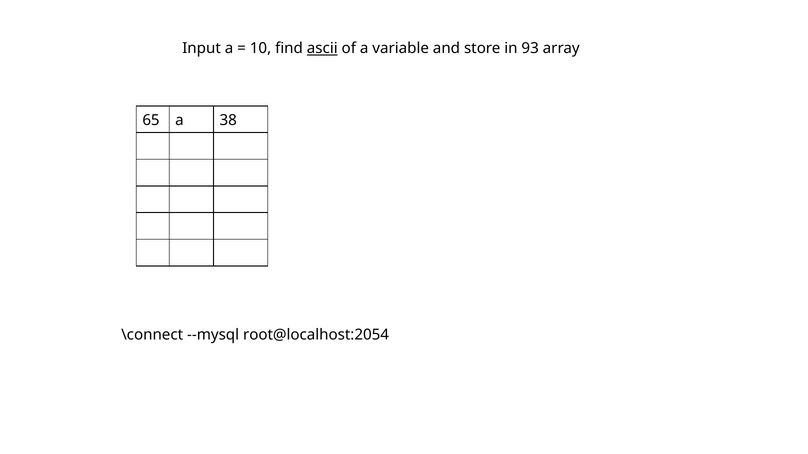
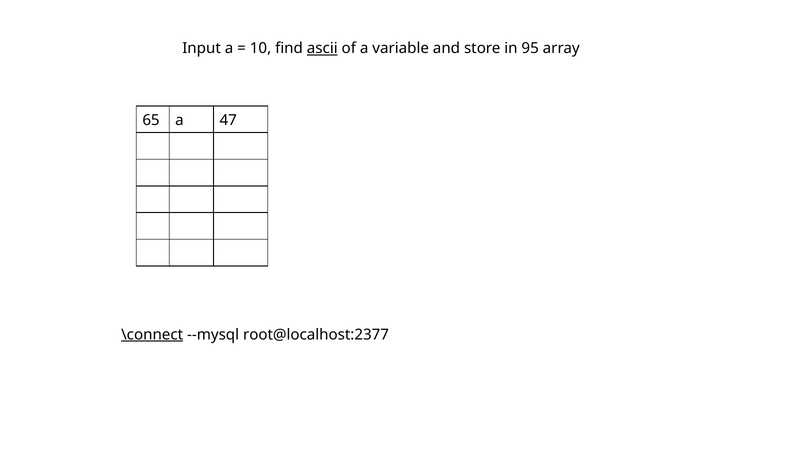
93: 93 -> 95 (530, 48)
38: 38 -> 47 (228, 120)
\connect underline: none -> present (152, 335)
root@localhost:2054: root@localhost:2054 -> root@localhost:2377 (316, 335)
